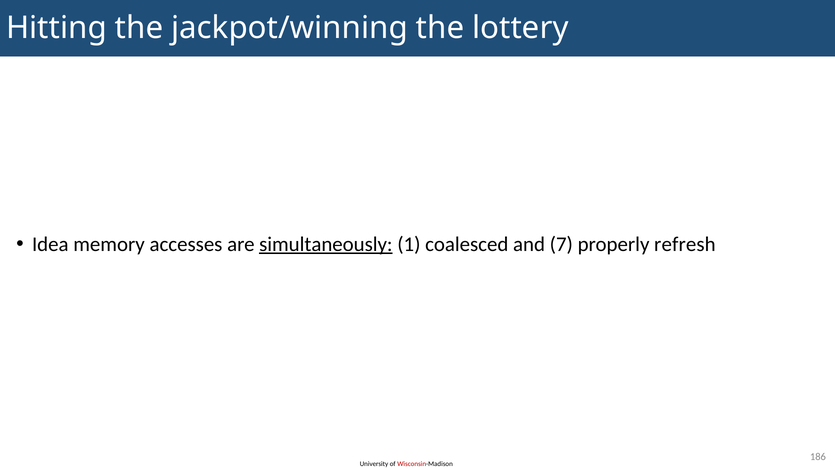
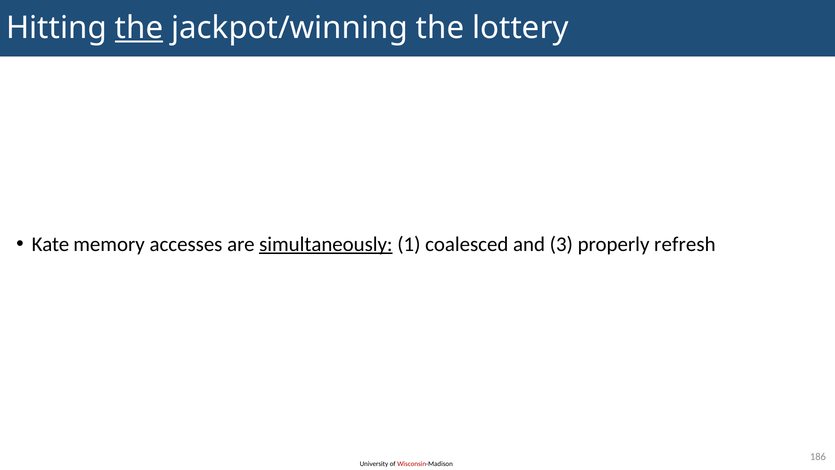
the underline: none -> present (139, 28)
Idea: Idea -> Kate (50, 244)
7: 7 -> 3 (561, 244)
